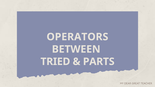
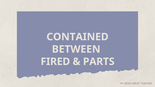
OPERATORS: OPERATORS -> CONTAINED (77, 37)
TRIED: TRIED -> FIRED (55, 62)
